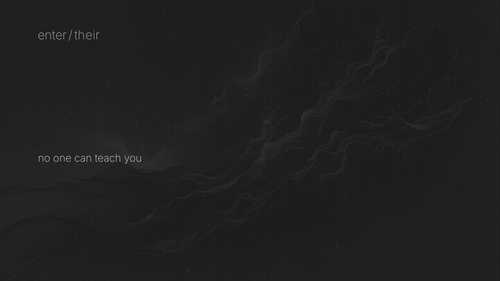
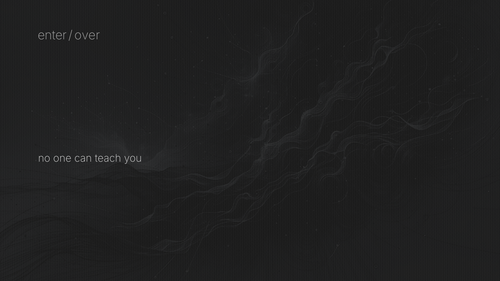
their: their -> over (87, 35)
